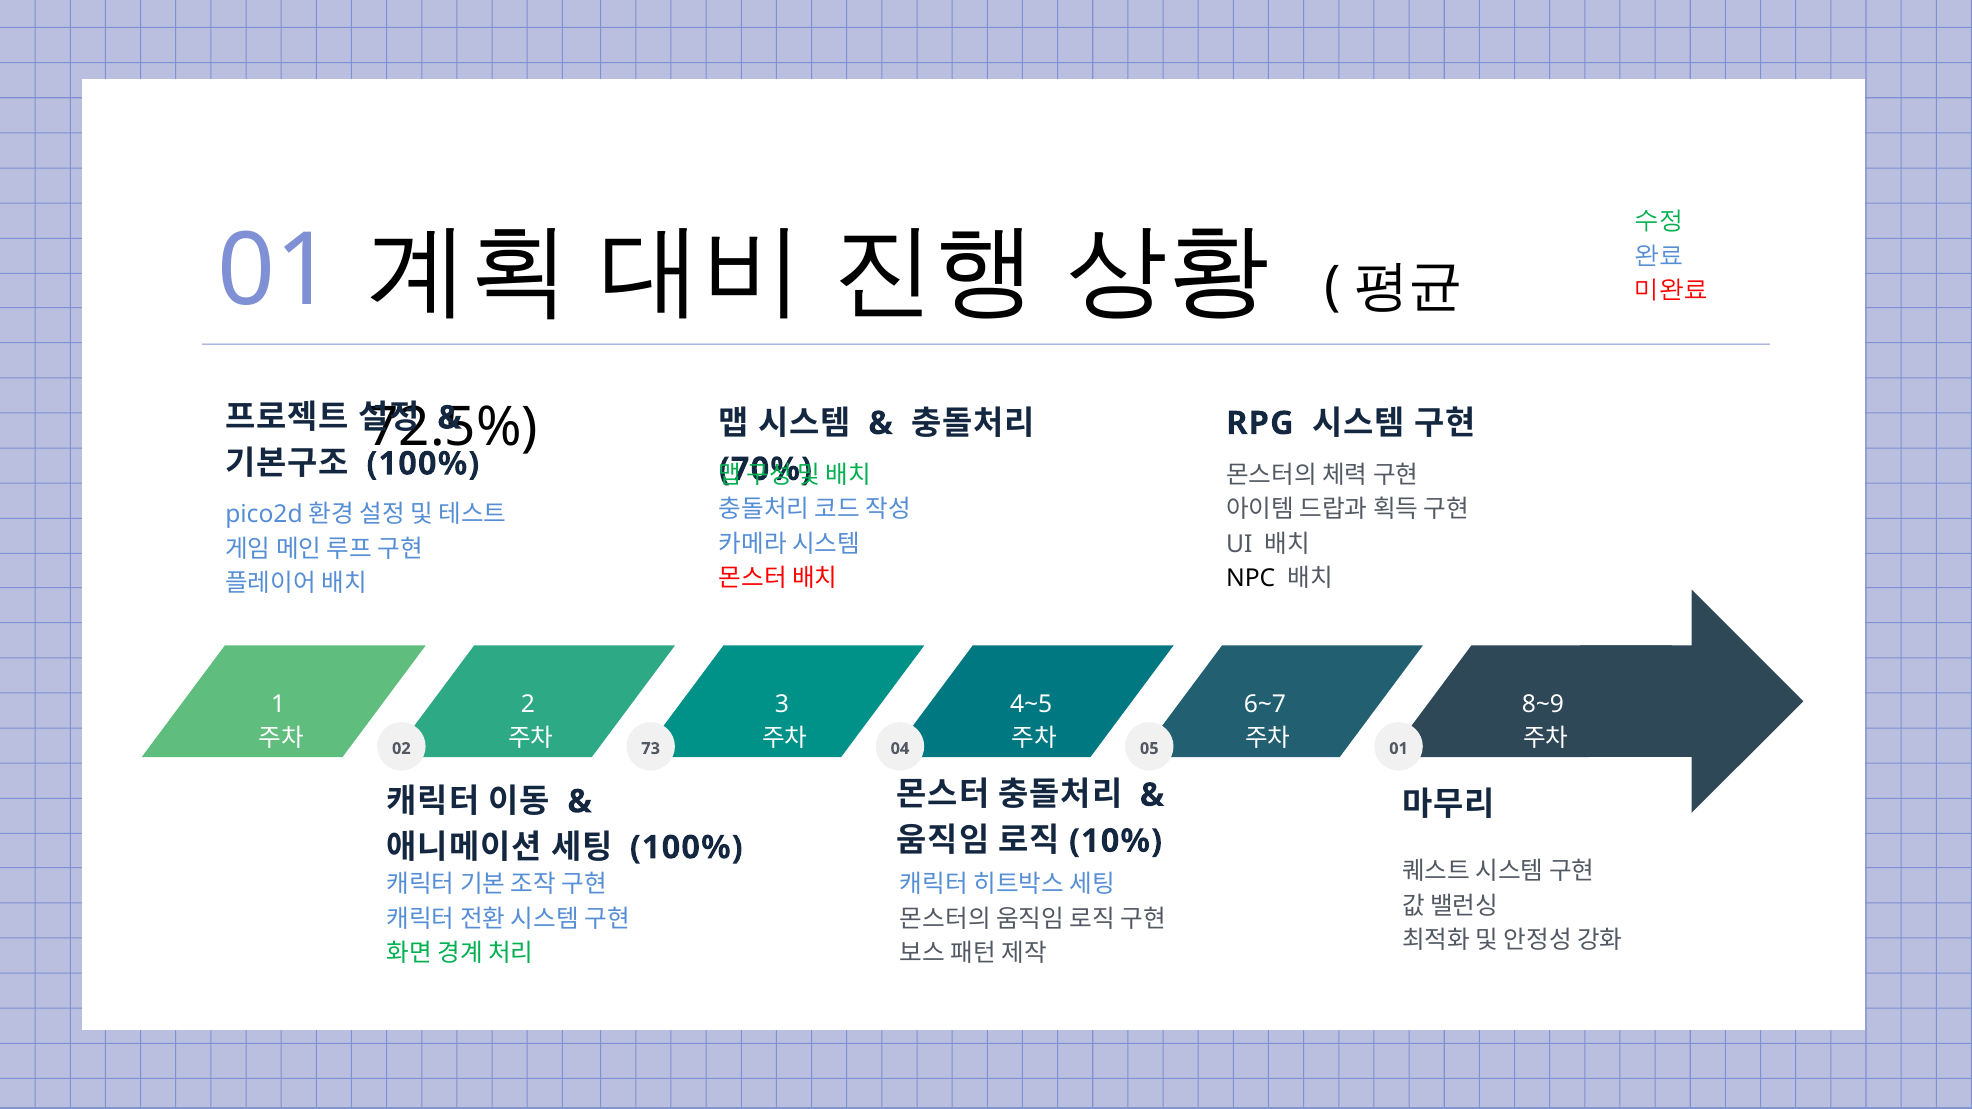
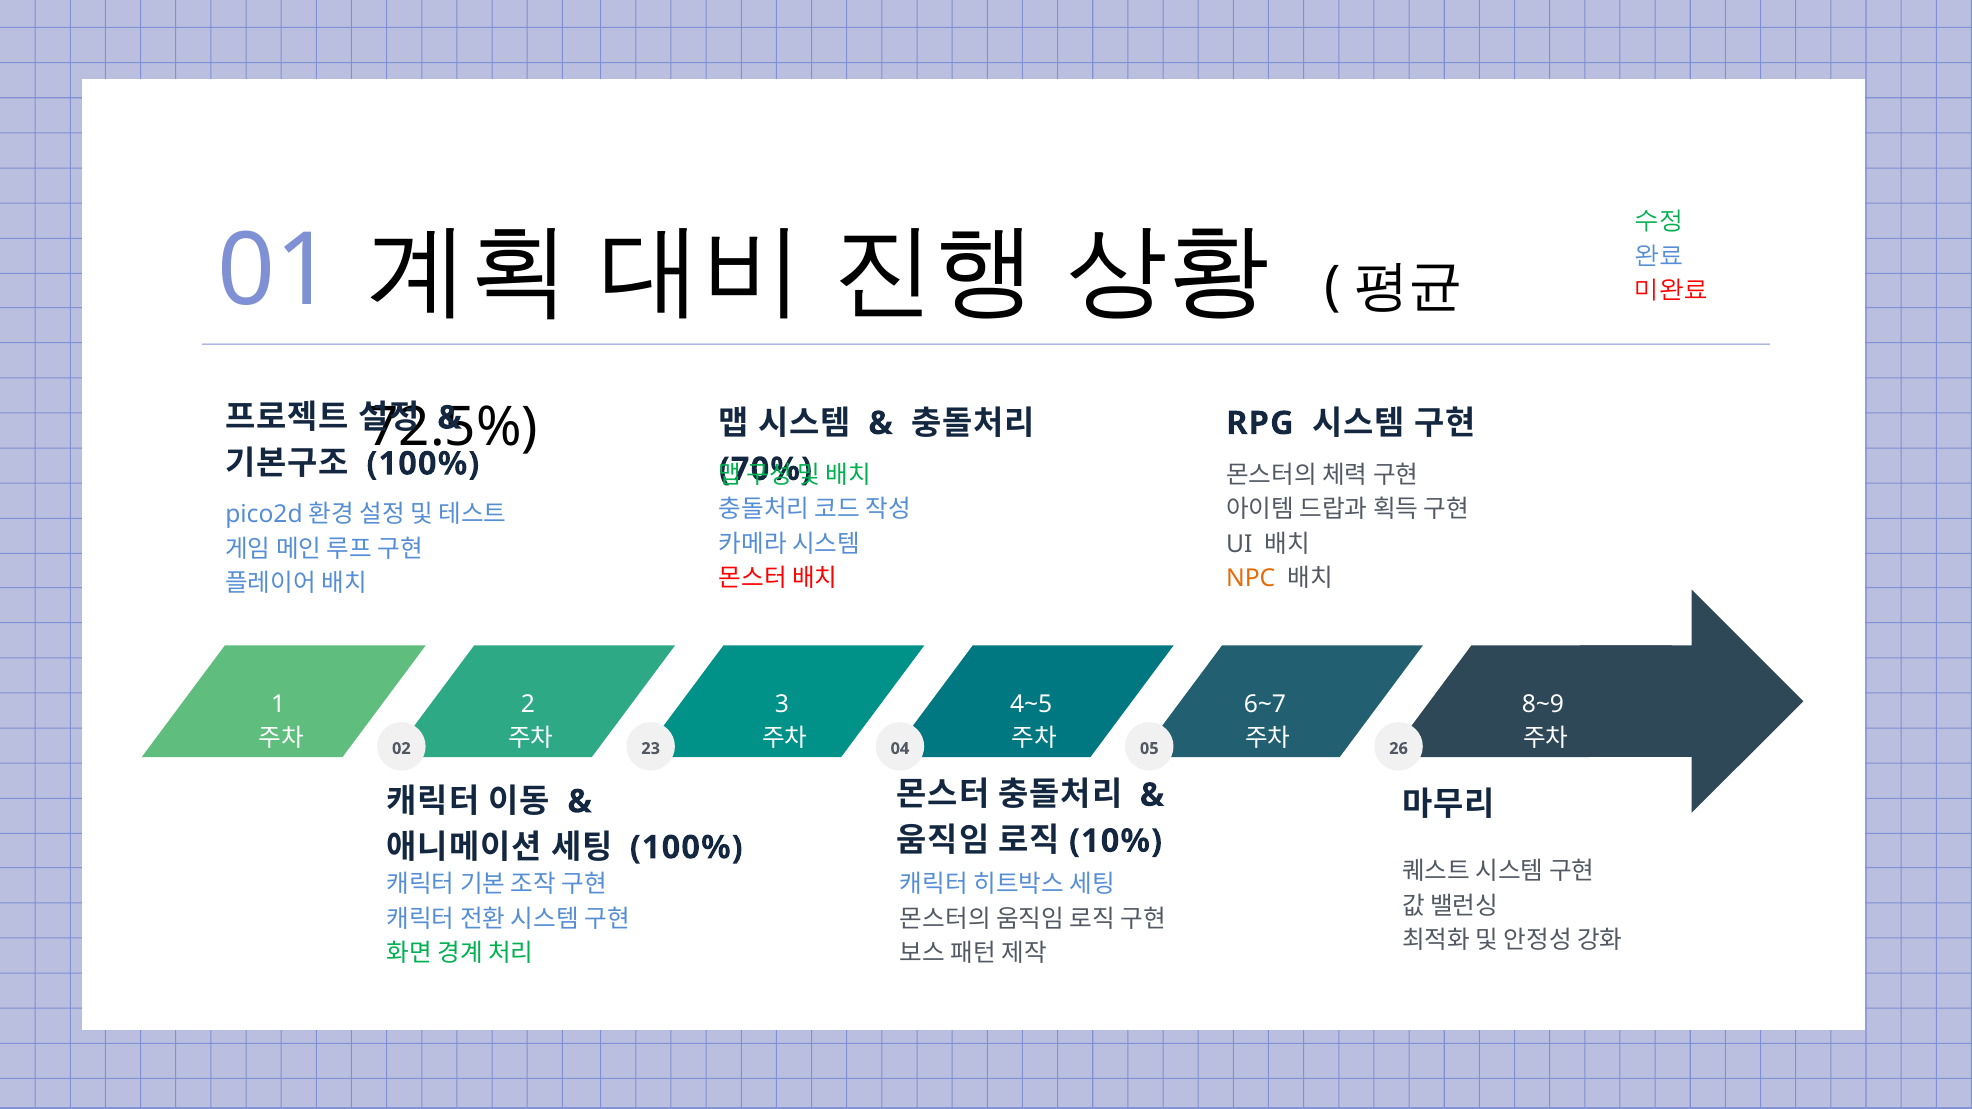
NPC colour: black -> orange (1251, 579)
73: 73 -> 23 (651, 749)
05 01: 01 -> 26 (1399, 749)
